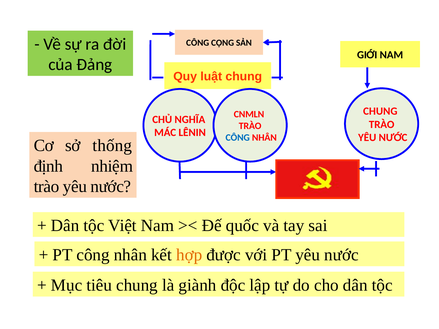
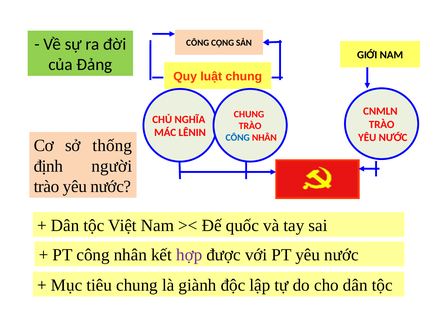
CHUNG: CHUNG -> CNMLN (380, 111)
CNMLN: CNMLN -> CHUNG (249, 114)
nhiệm: nhiệm -> người (112, 166)
hợp colour: orange -> purple (189, 255)
